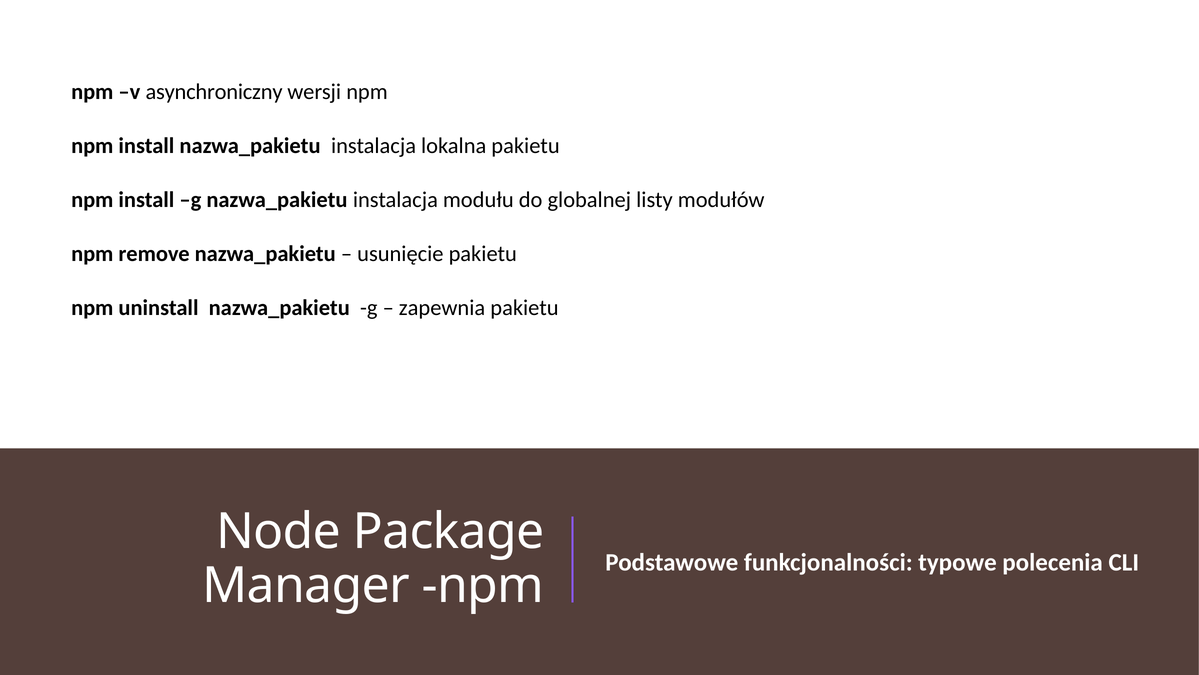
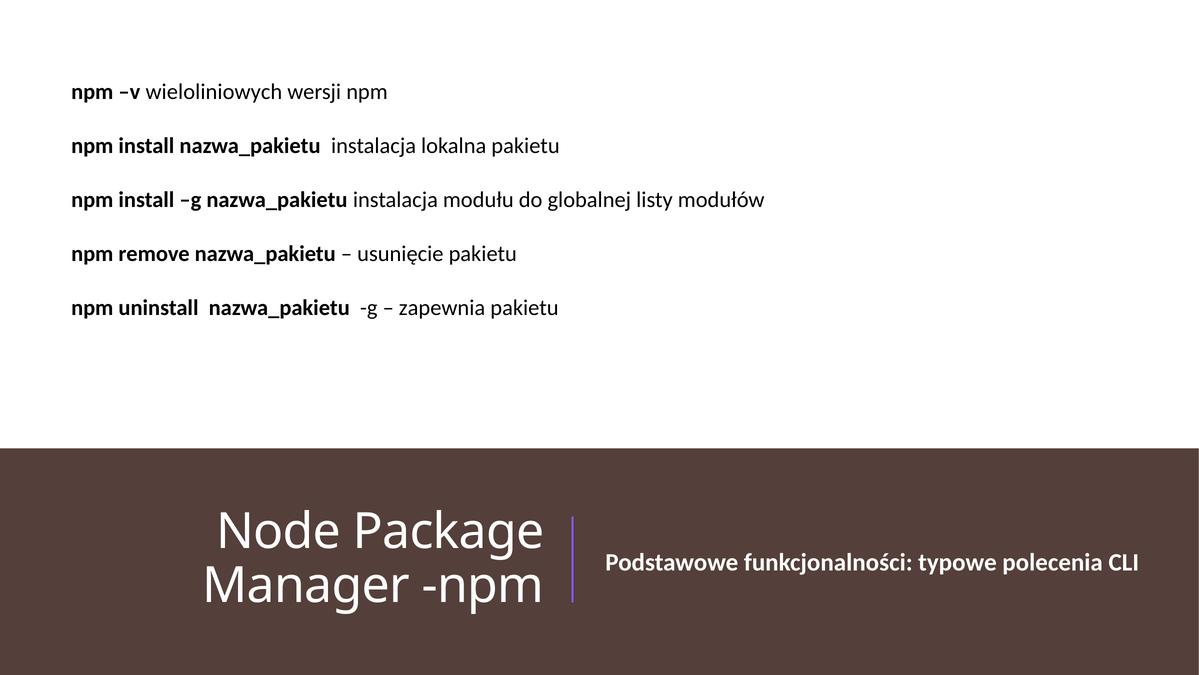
asynchroniczny: asynchroniczny -> wieloliniowych (214, 92)
